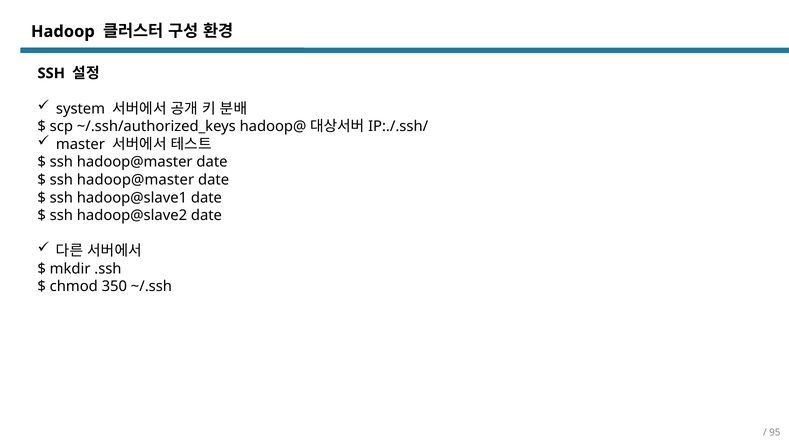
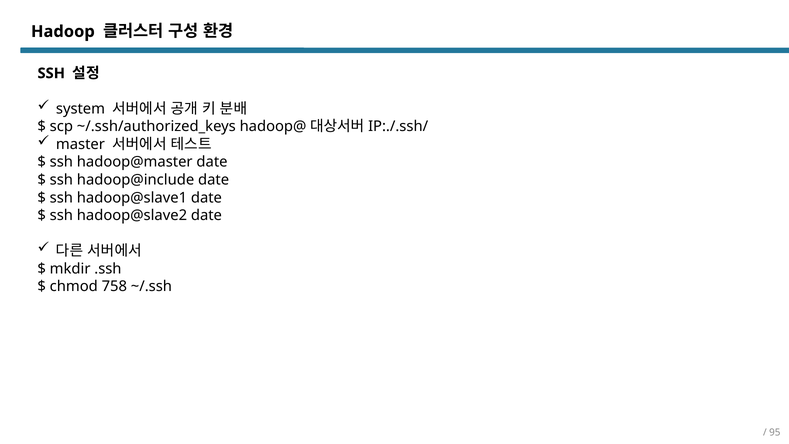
hadoop@master: hadoop@master -> hadoop@include (136, 180)
350: 350 -> 758 (114, 286)
